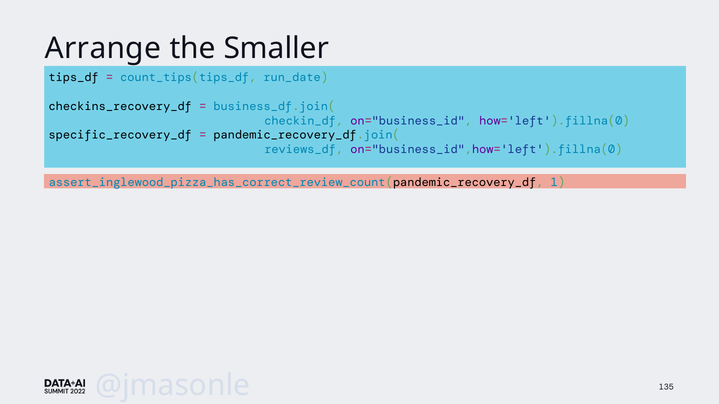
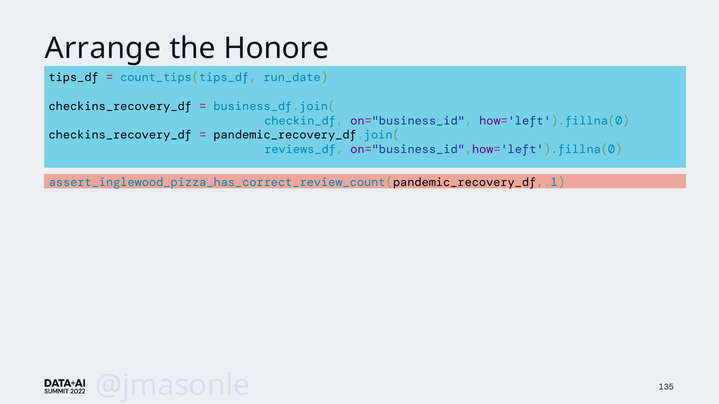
Smaller: Smaller -> Honore (276, 49)
specific_recovery_df: specific_recovery_df -> checkins_recovery_df (120, 135)
